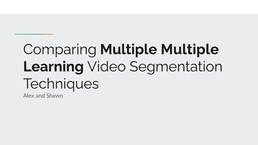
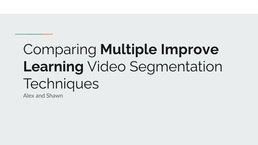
Multiple Multiple: Multiple -> Improve (190, 49)
